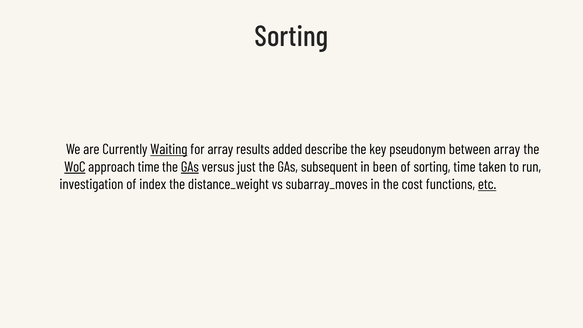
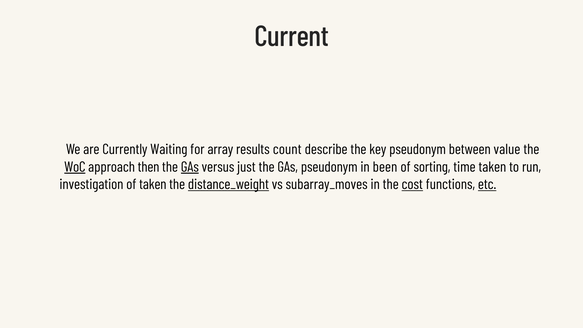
Sorting: Sorting -> Current (292, 36)
Waiting underline: present -> none (169, 149)
added: added -> count (287, 149)
between array: array -> value (507, 149)
approach time: time -> then (149, 167)
GAs subsequent: subsequent -> pseudonym (329, 167)
of index: index -> taken (153, 184)
distance_weight underline: none -> present (228, 184)
cost underline: none -> present (412, 184)
